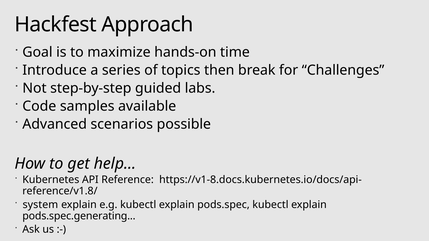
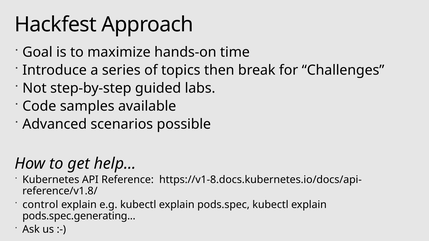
system: system -> control (40, 205)
